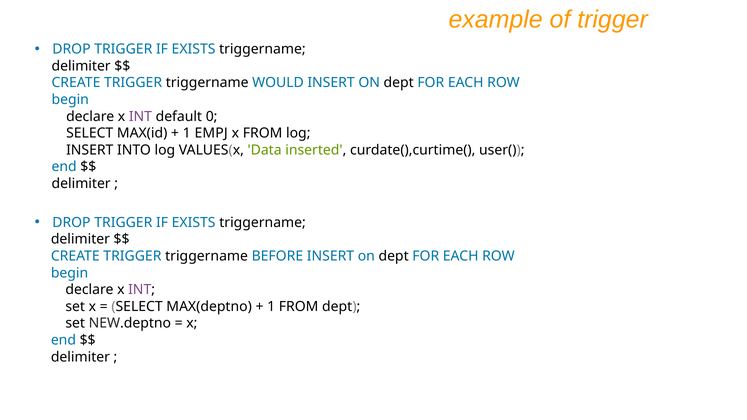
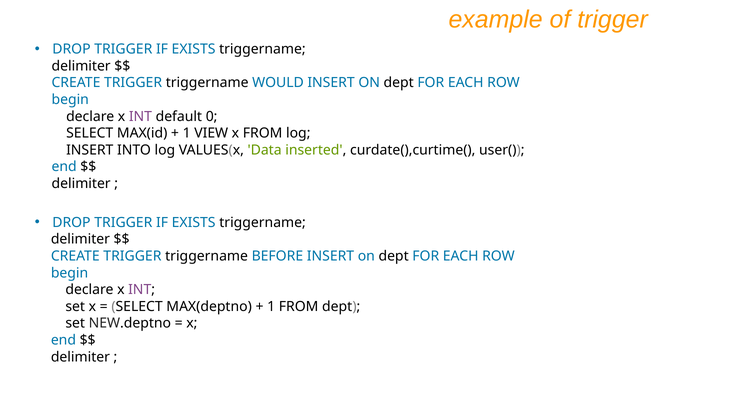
EMPJ: EMPJ -> VIEW (211, 133)
